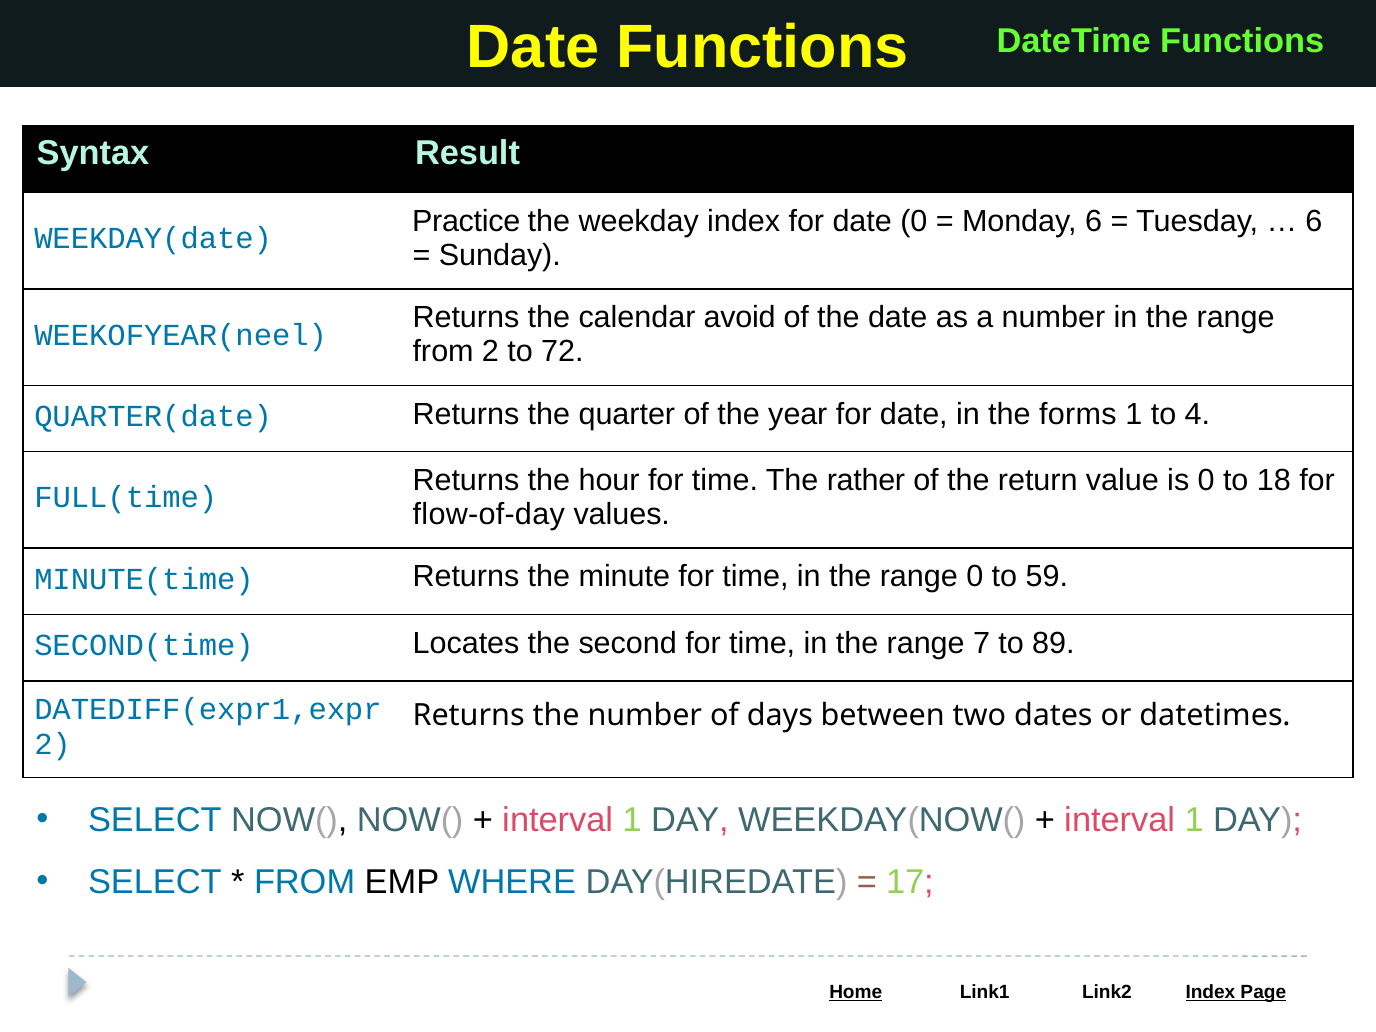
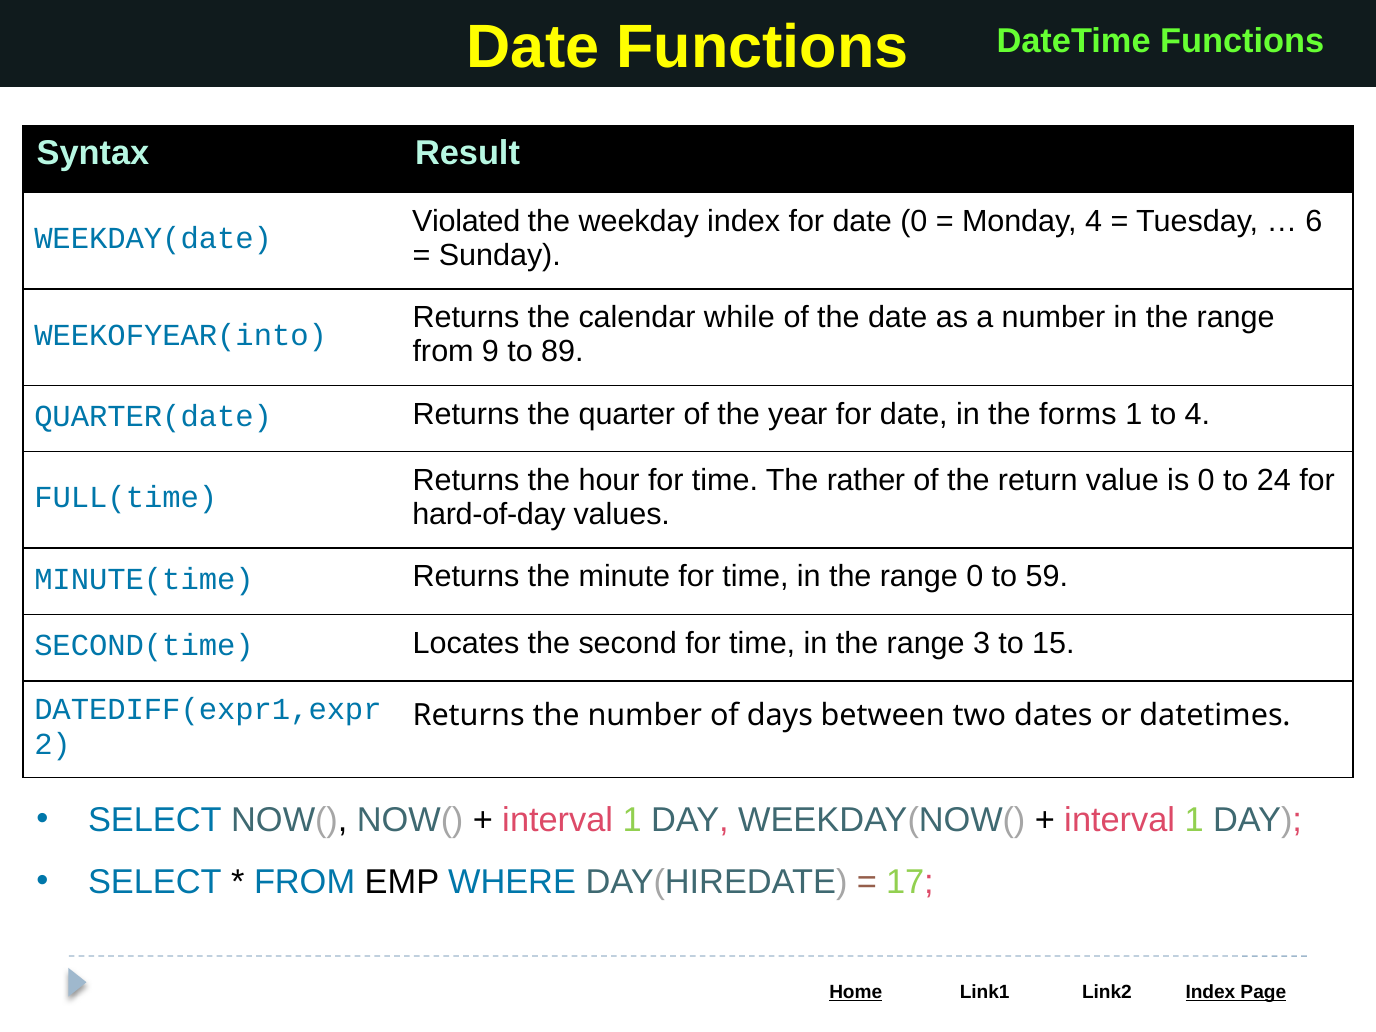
Practice: Practice -> Violated (466, 222)
Monday 6: 6 -> 4 (1094, 222)
avoid: avoid -> while (739, 318)
WEEKOFYEAR(neel: WEEKOFYEAR(neel -> WEEKOFYEAR(into (181, 335)
from 2: 2 -> 9 (490, 352)
72: 72 -> 89 (562, 352)
18: 18 -> 24 (1274, 481)
flow-of-day: flow-of-day -> hard-of-day (489, 515)
7: 7 -> 3 (982, 643)
89: 89 -> 15 (1053, 643)
